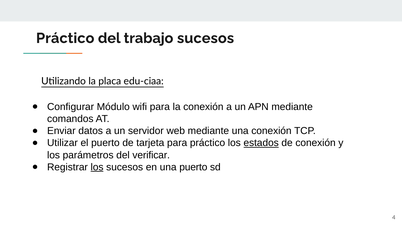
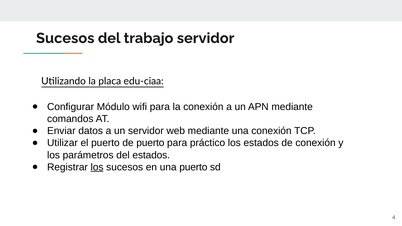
Práctico: Práctico -> Sucesos (65, 38)
trabajo sucesos: sucesos -> servidor (206, 38)
de tarjeta: tarjeta -> puerto (150, 143)
estados underline: present -> none (261, 143)
del verificar: verificar -> estados (151, 155)
